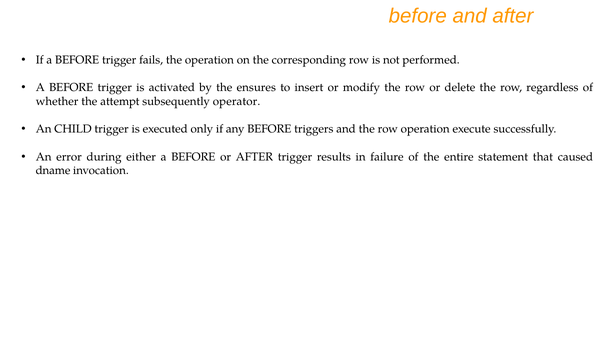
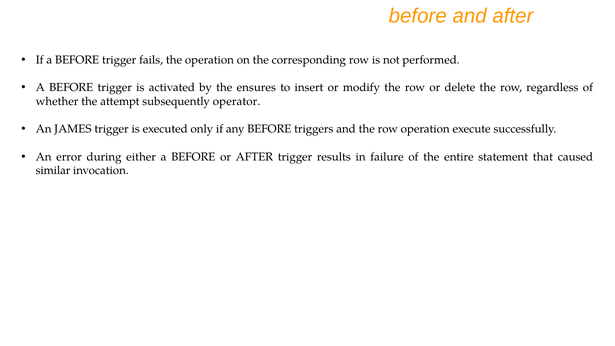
CHILD: CHILD -> JAMES (73, 129)
dname: dname -> similar (53, 171)
